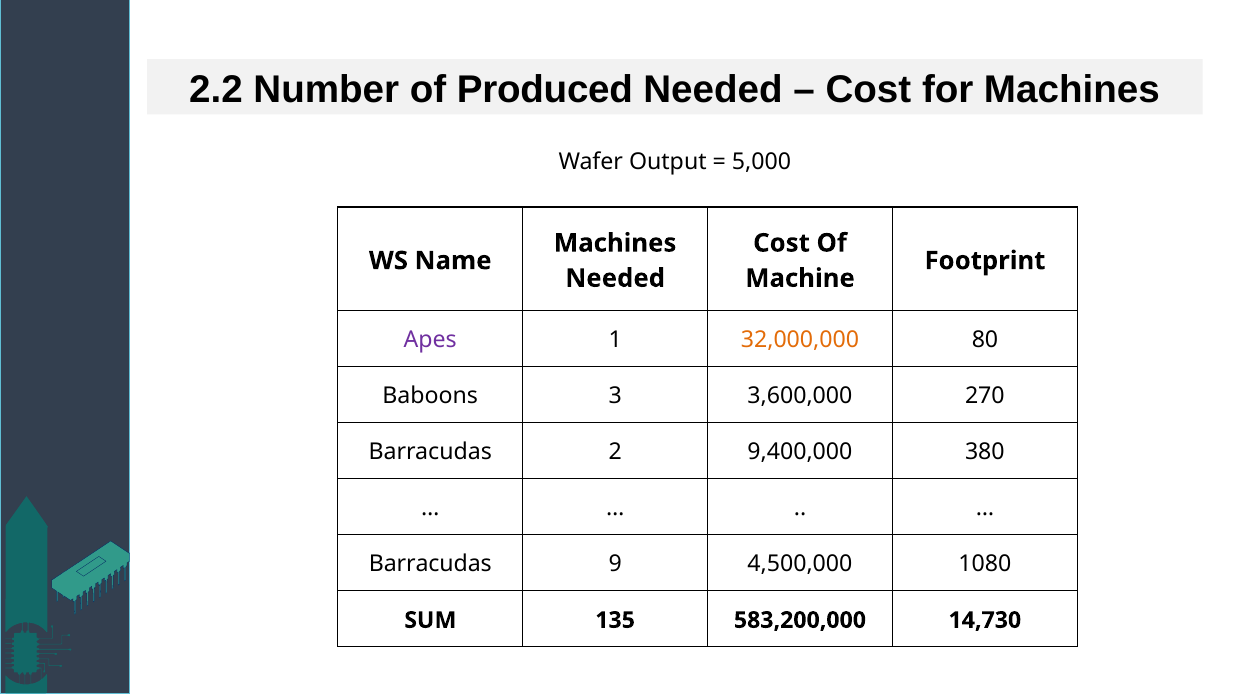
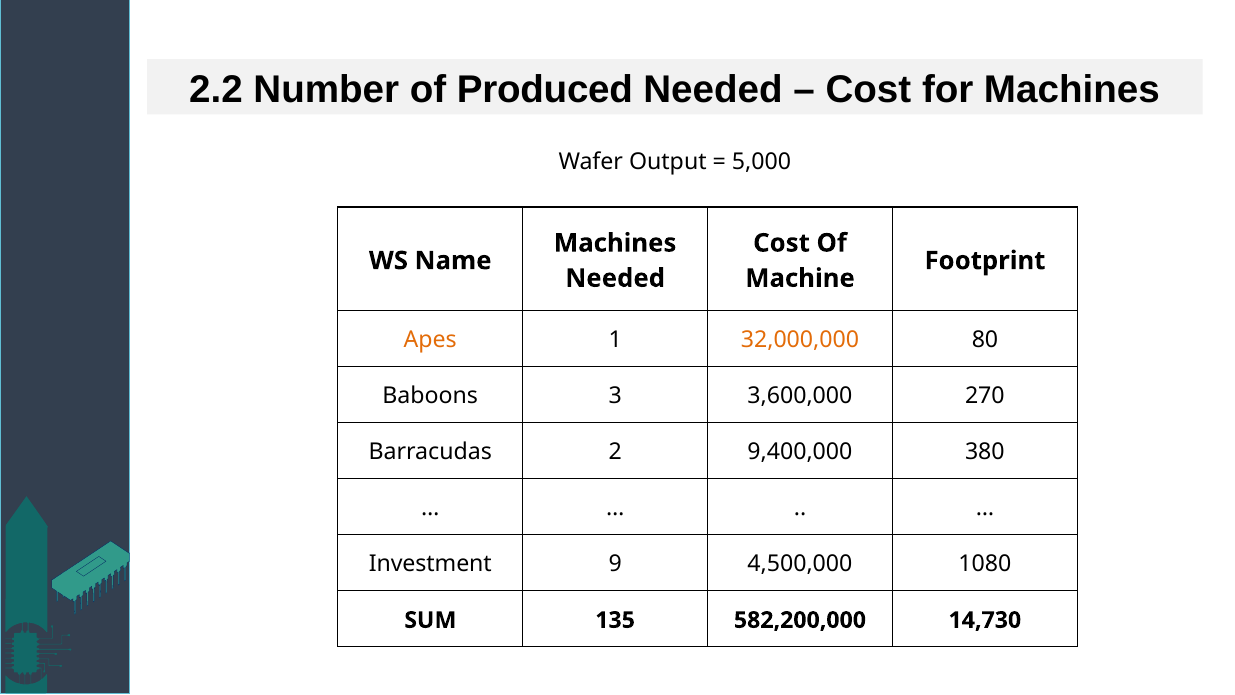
Apes colour: purple -> orange (430, 340)
Barracudas: Barracudas -> Investment (430, 564)
583,200,000: 583,200,000 -> 582,200,000 (800, 620)
